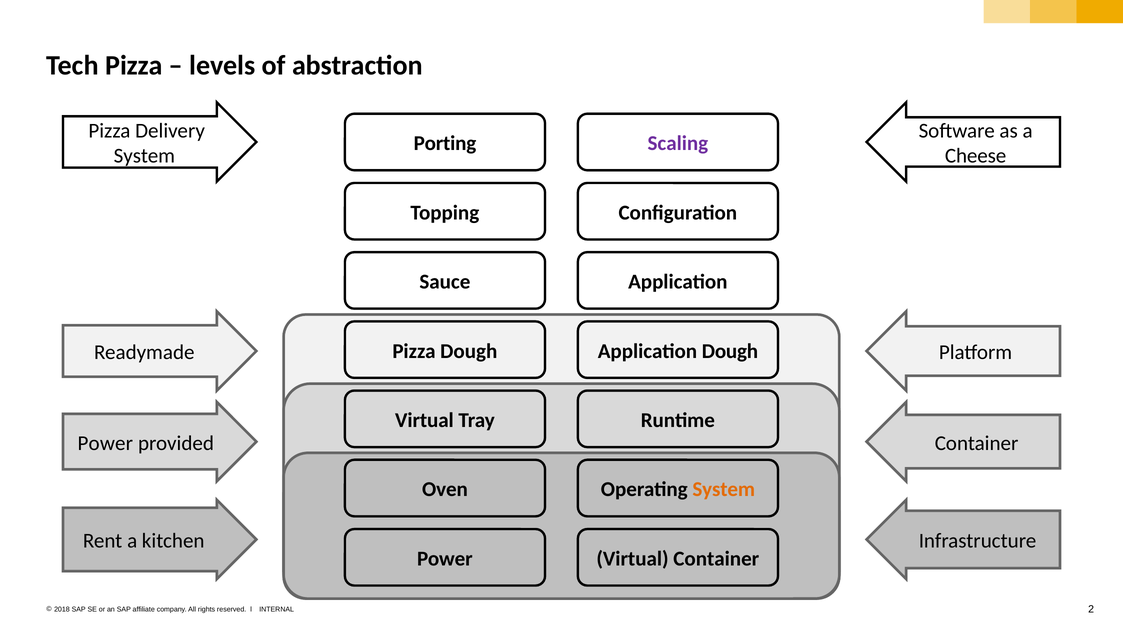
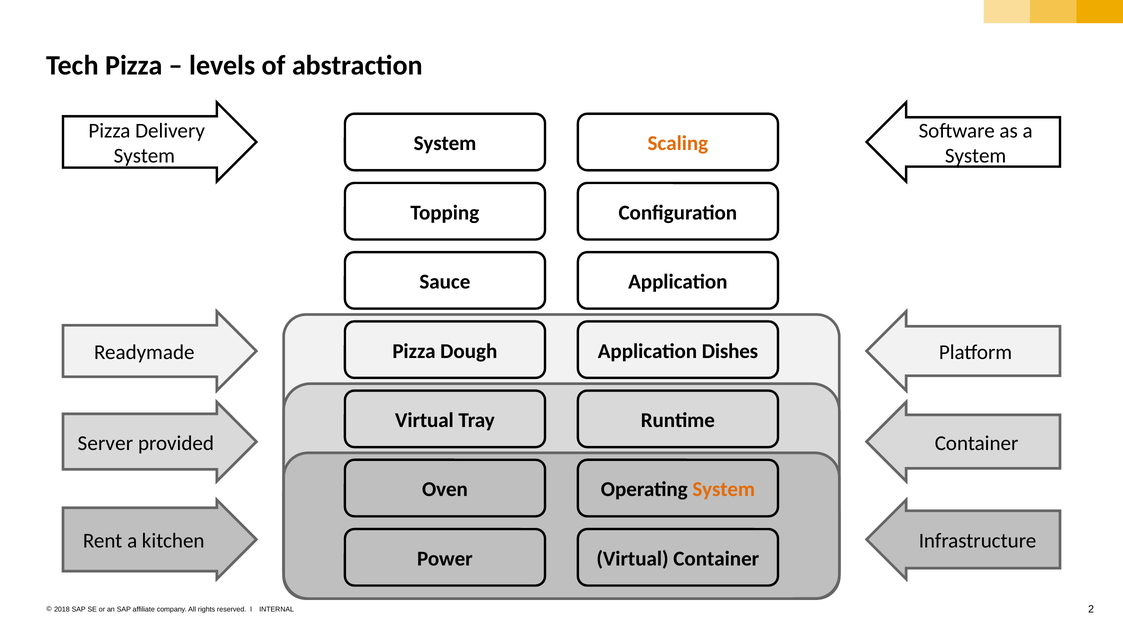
Porting: Porting -> System (445, 143)
Scaling colour: purple -> orange (678, 143)
Cheese: Cheese -> System (976, 156)
Application Dough: Dough -> Dishes (730, 351)
Power: Power -> Server (105, 443)
